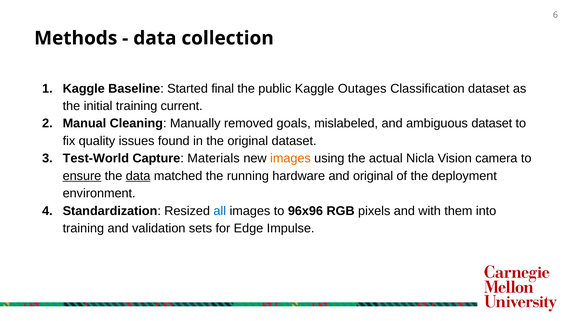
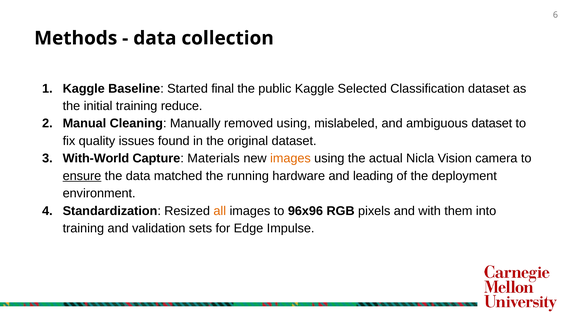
Outages: Outages -> Selected (362, 88)
current: current -> reduce (182, 106)
removed goals: goals -> using (294, 123)
Test-World: Test-World -> With-World (96, 158)
data underline: present -> none (138, 176)
and original: original -> leading (373, 176)
all colour: blue -> orange (220, 211)
